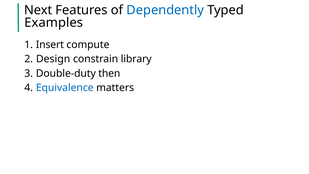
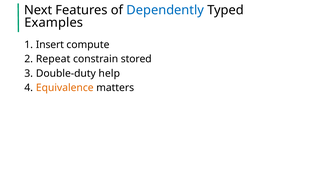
Design: Design -> Repeat (53, 59)
library: library -> stored (136, 59)
then: then -> help (109, 73)
Equivalence colour: blue -> orange (65, 88)
